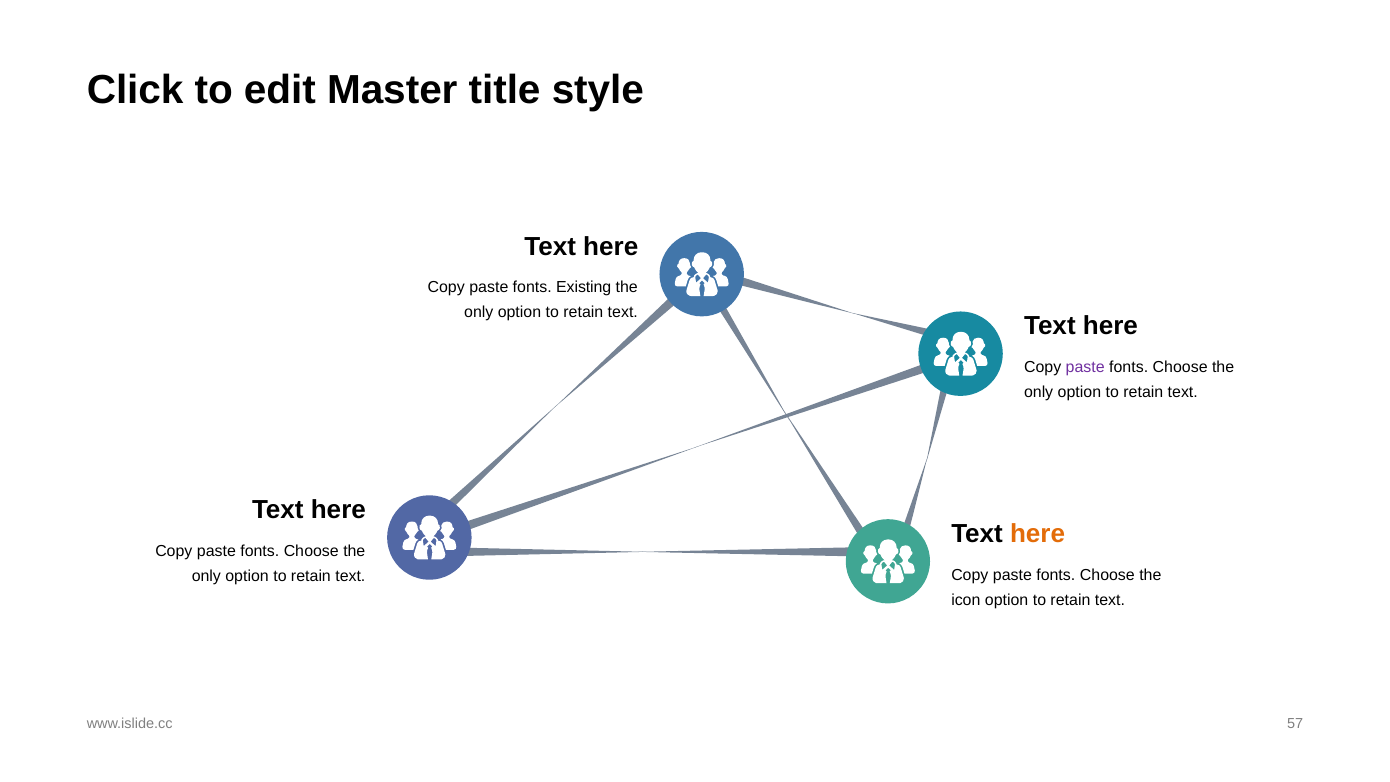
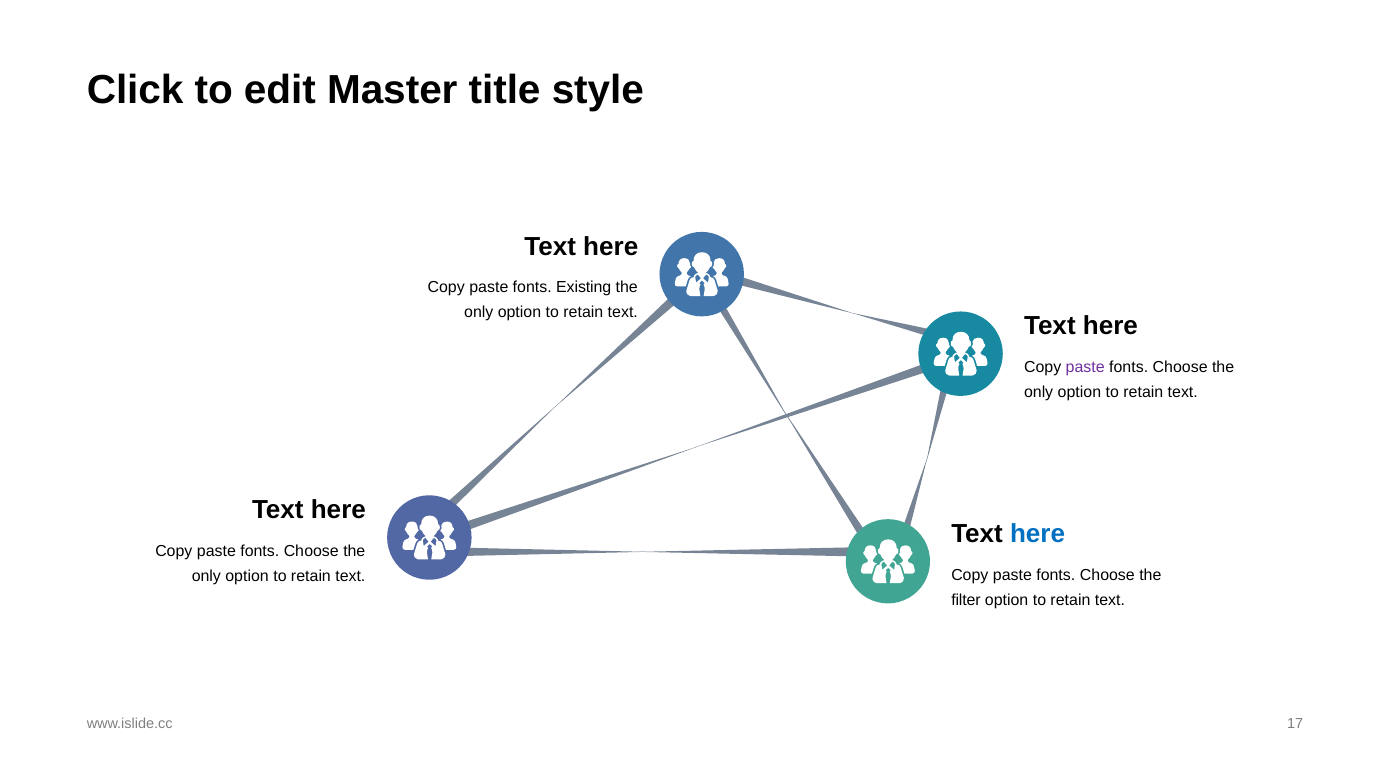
here colour: orange -> blue (1038, 534)
icon: icon -> filter (966, 600)
57: 57 -> 17 (1295, 724)
